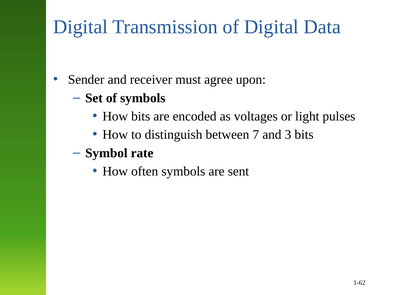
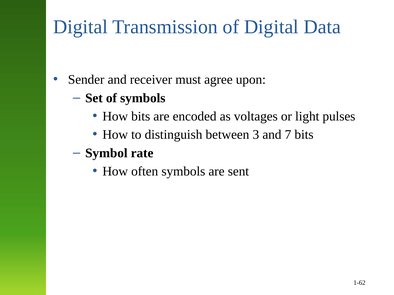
7: 7 -> 3 (256, 135)
3: 3 -> 7 (288, 135)
